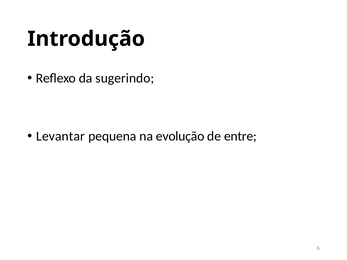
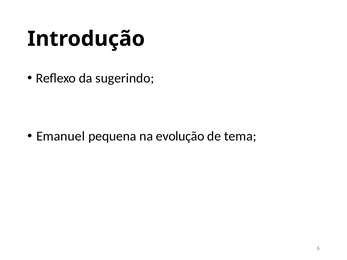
Levantar: Levantar -> Emanuel (61, 136)
entre: entre -> tema (240, 136)
